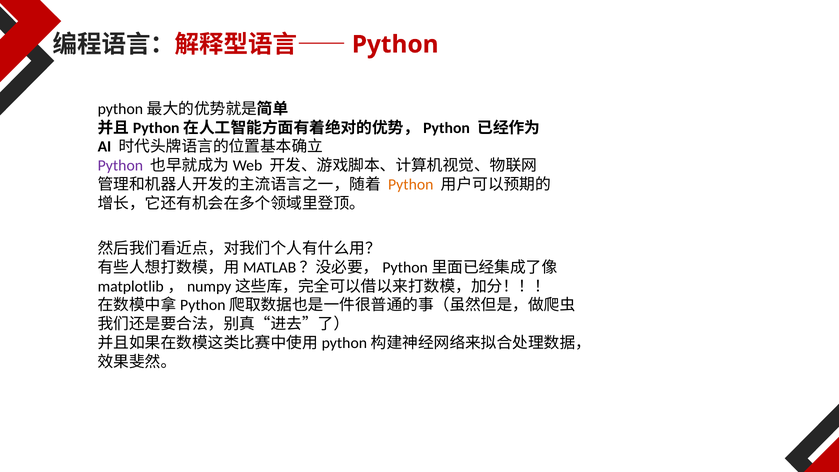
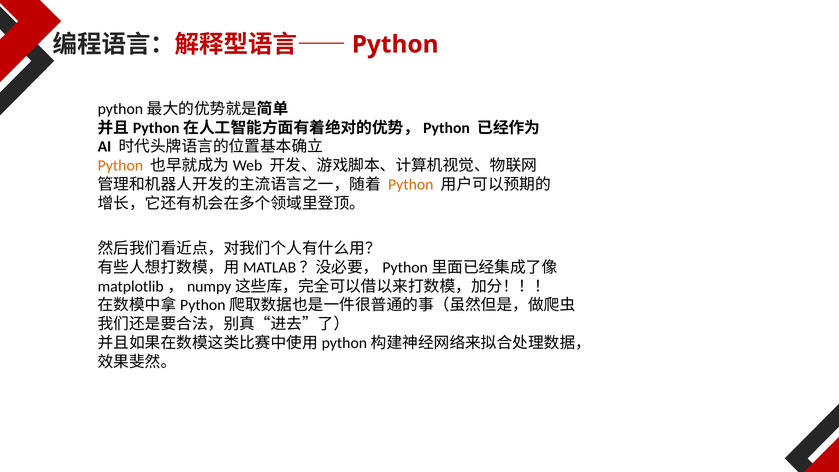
Python colour: purple -> orange (120, 166)
